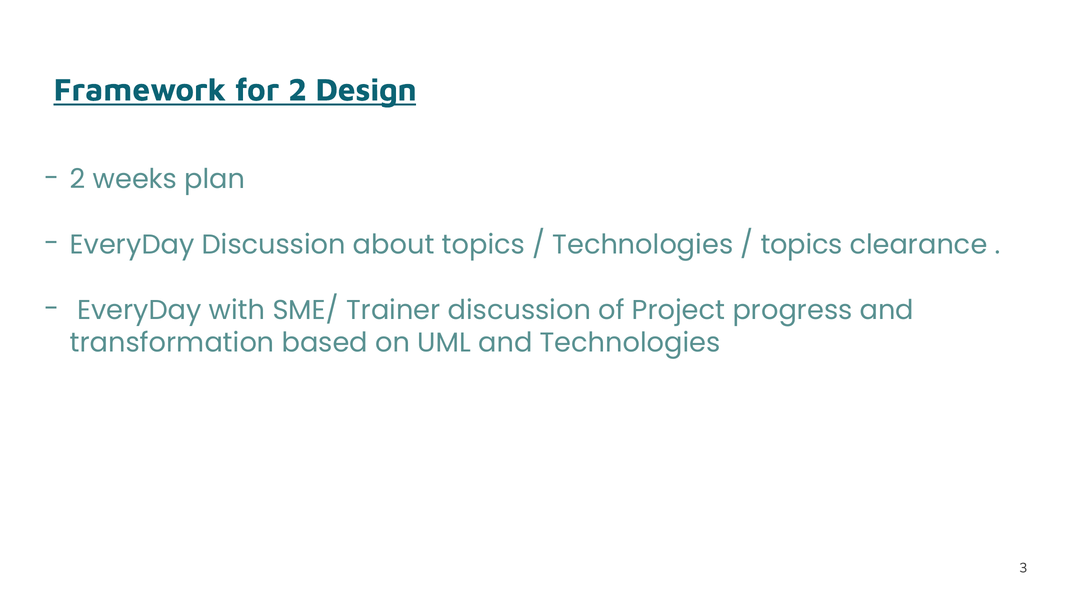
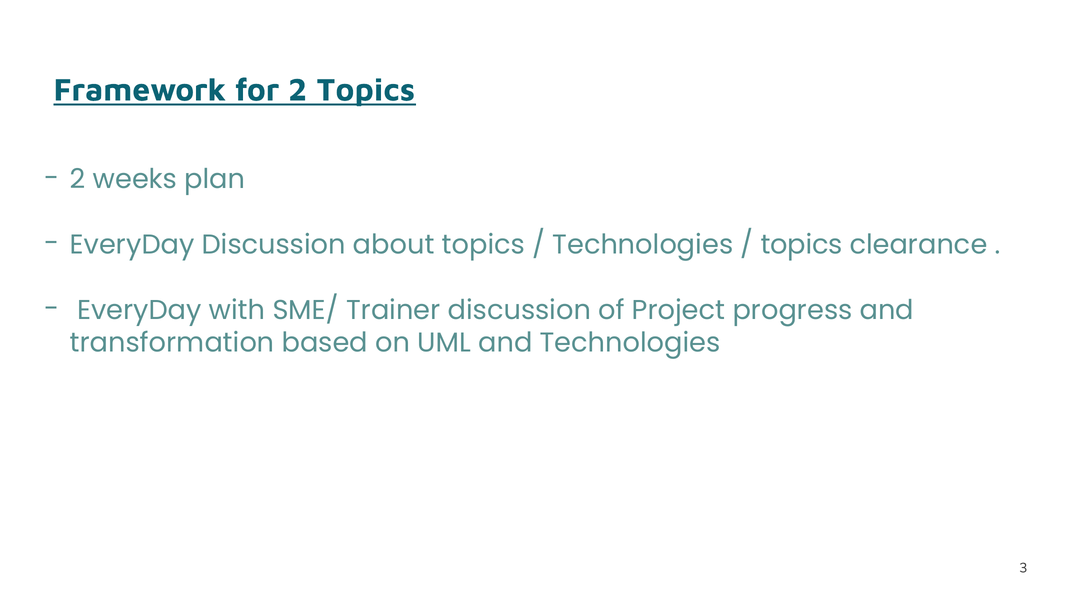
2 Design: Design -> Topics (366, 90)
